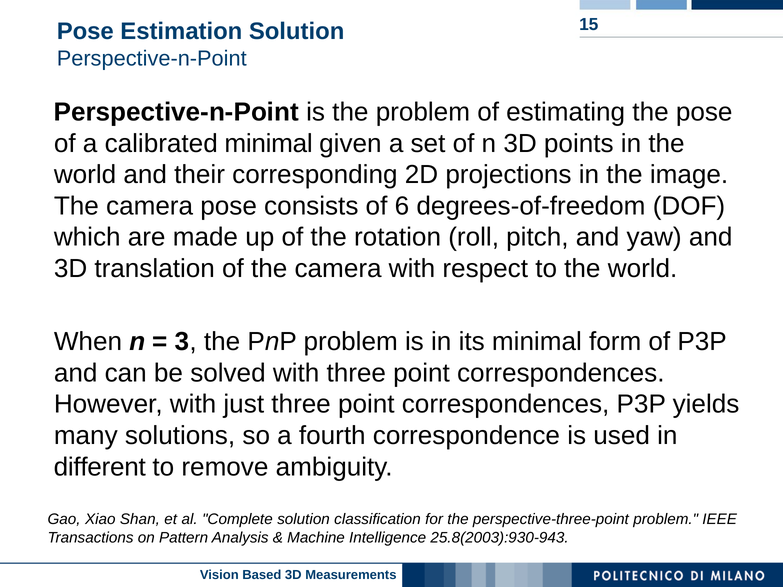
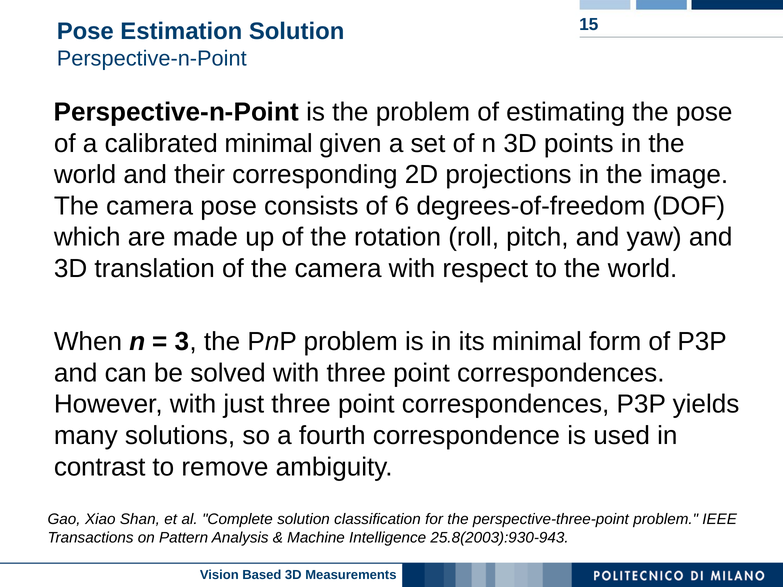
different: different -> contrast (100, 467)
